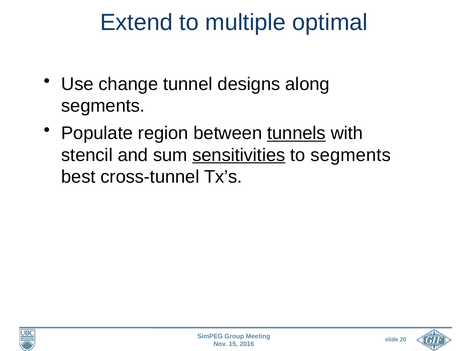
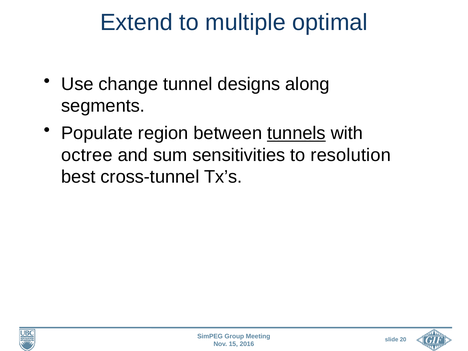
stencil: stencil -> octree (87, 155)
sensitivities underline: present -> none (239, 155)
to segments: segments -> resolution (351, 155)
